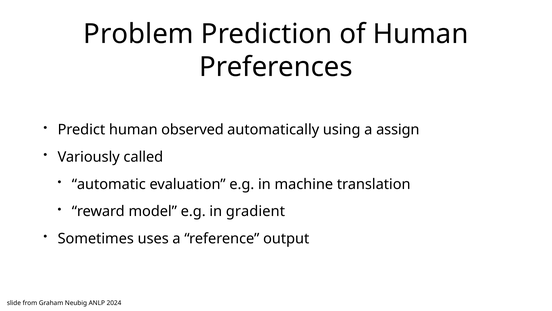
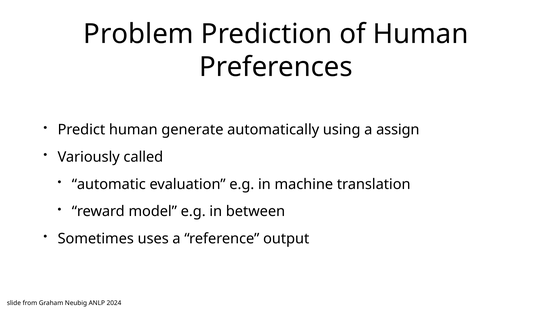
observed: observed -> generate (192, 130)
gradient: gradient -> between (256, 211)
